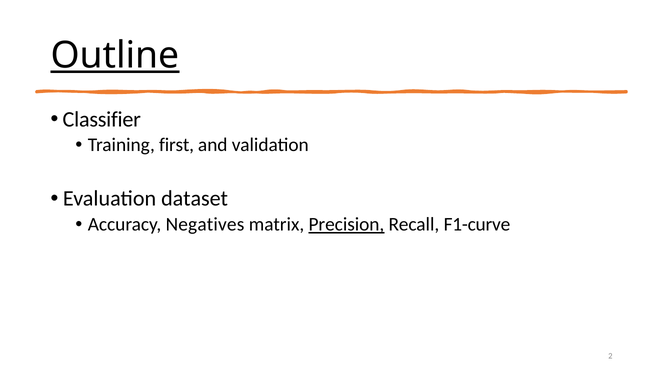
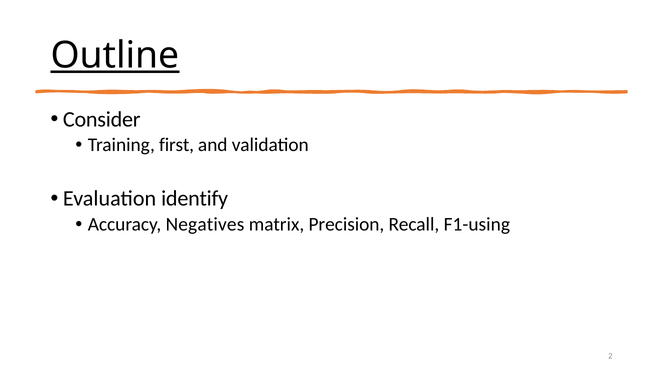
Classifier: Classifier -> Consider (102, 119)
dataset: dataset -> identify (195, 199)
Precision underline: present -> none (346, 224)
F1-curve: F1-curve -> F1-using (477, 224)
